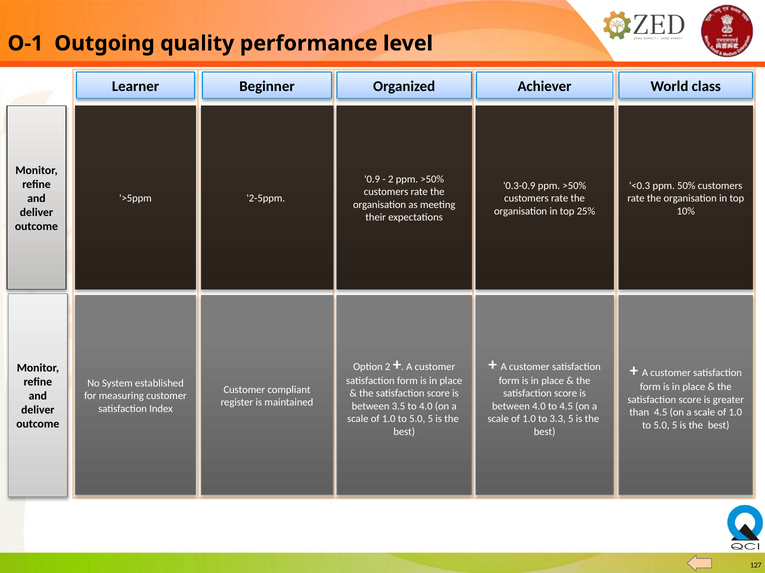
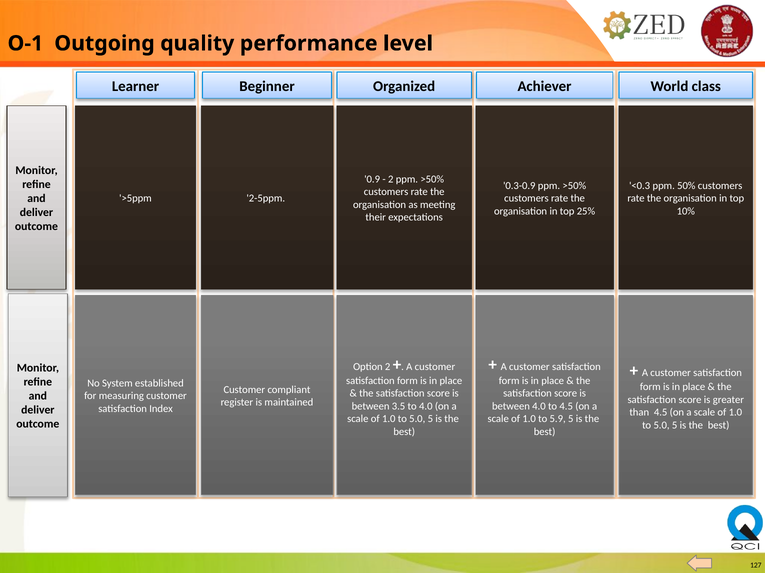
3.3: 3.3 -> 5.9 (558, 419)
